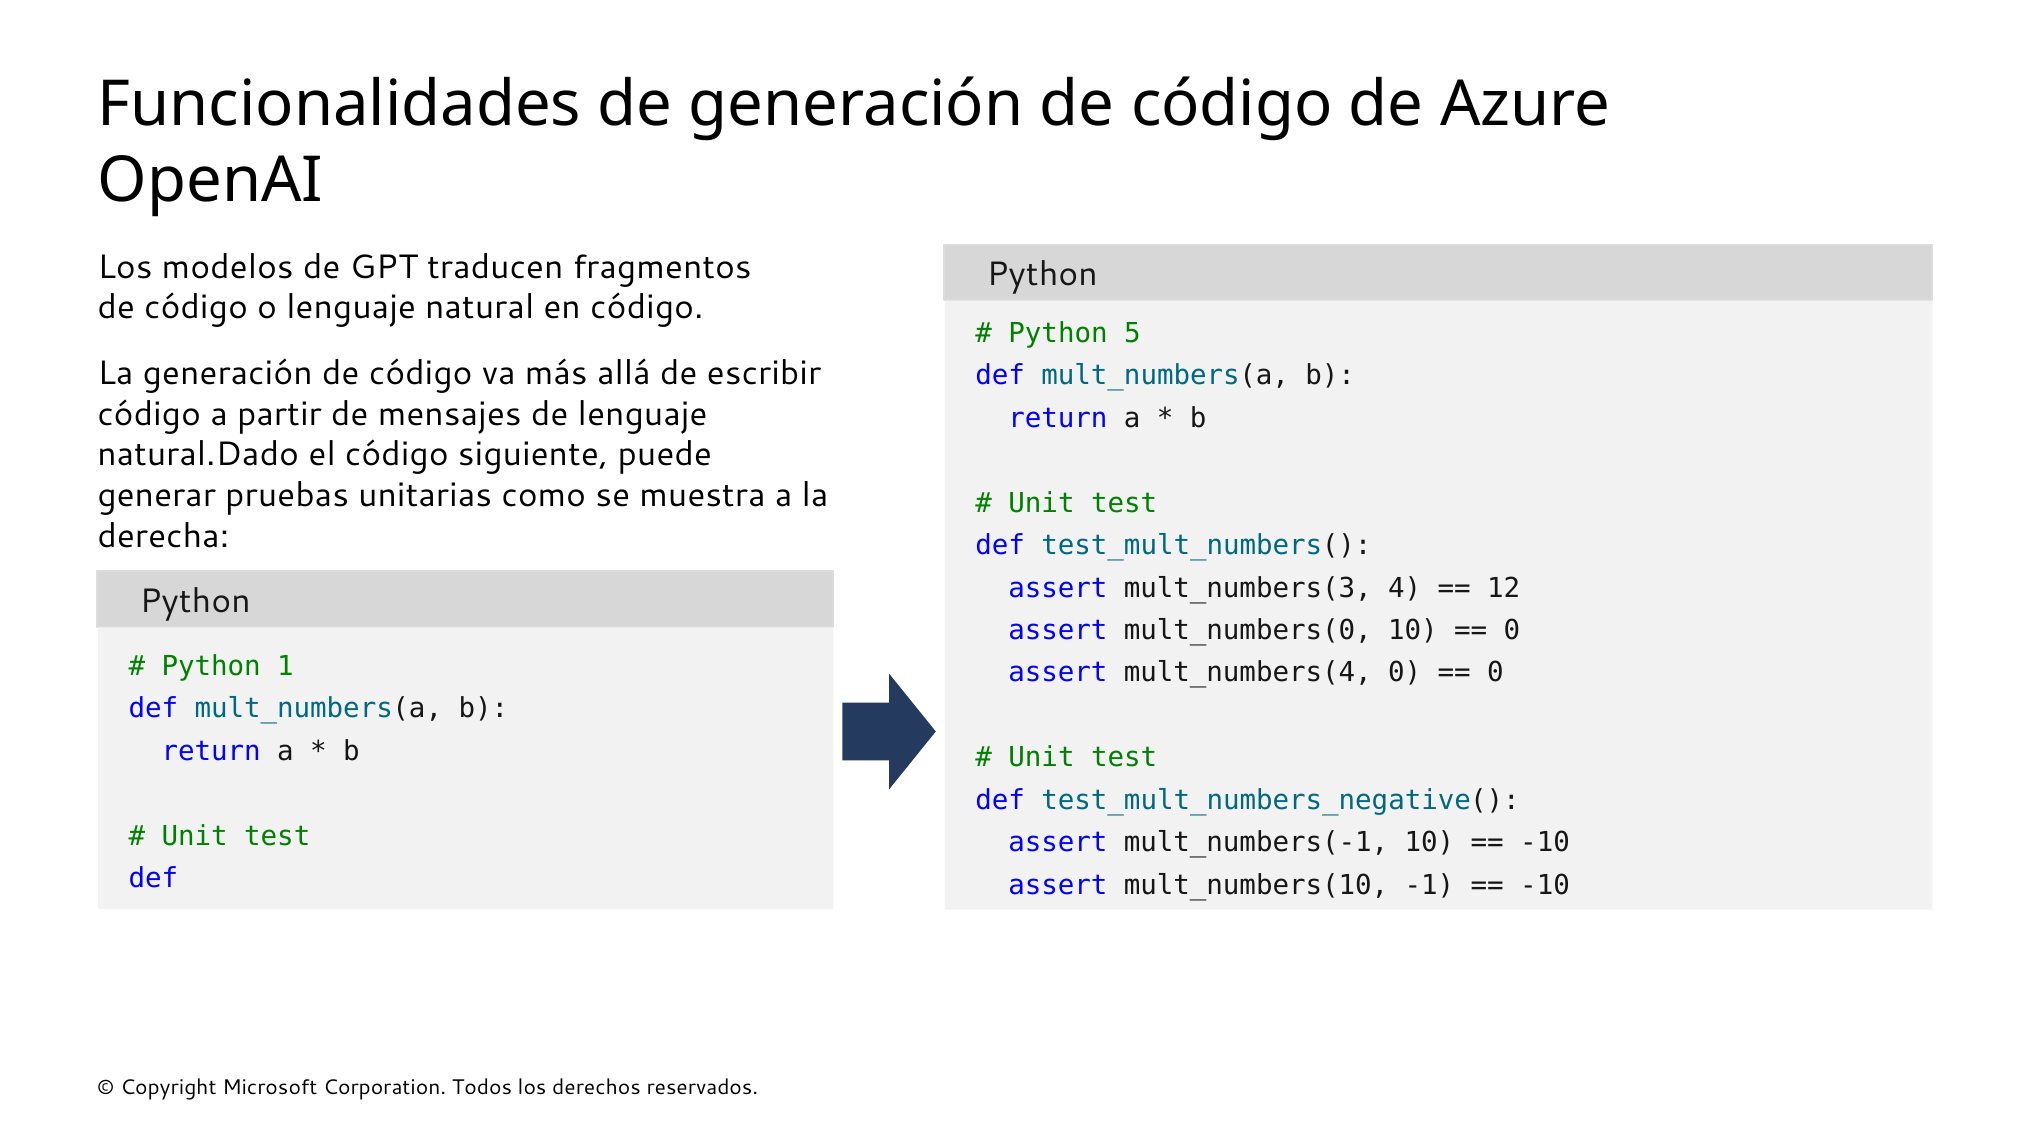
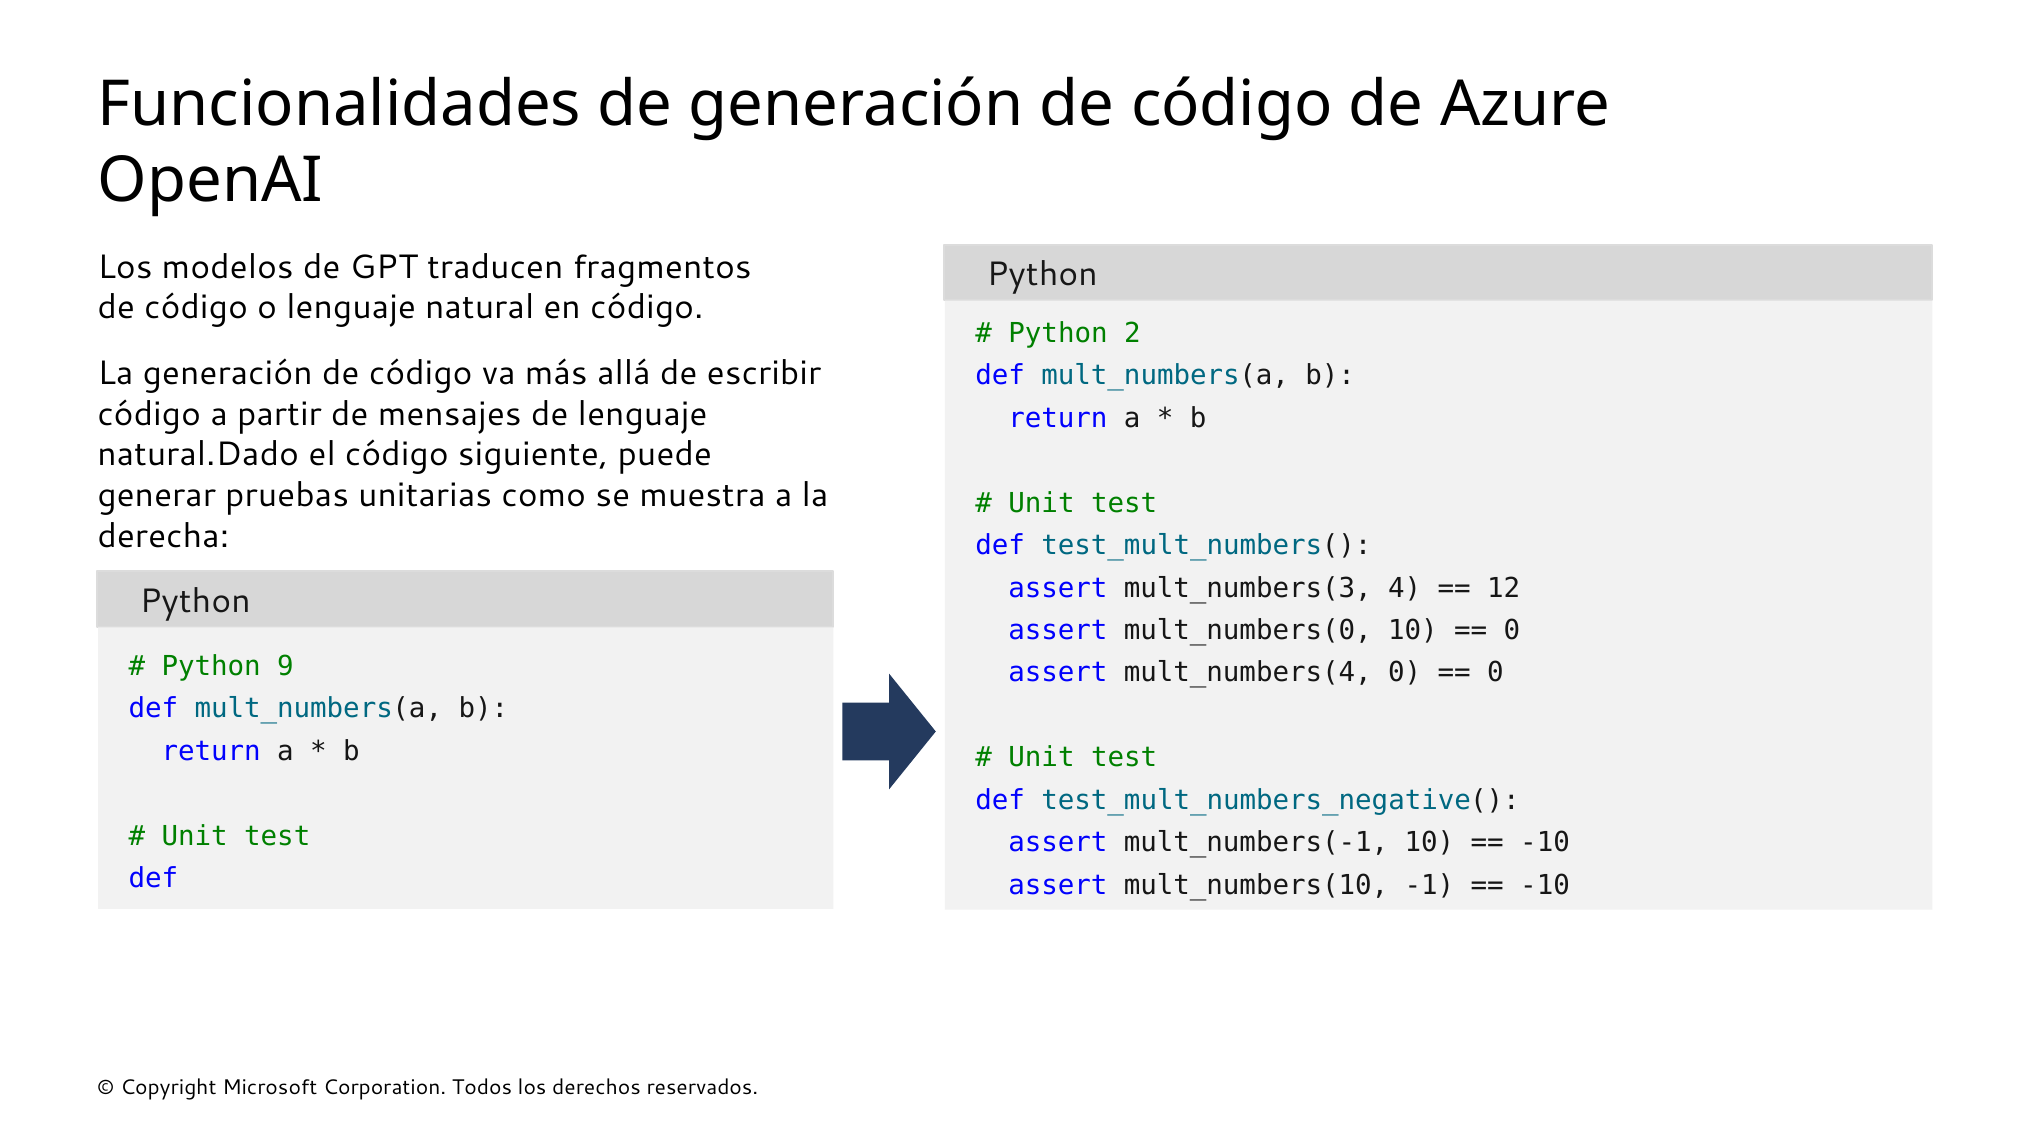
5: 5 -> 2 (1132, 333)
1: 1 -> 9 (286, 666)
